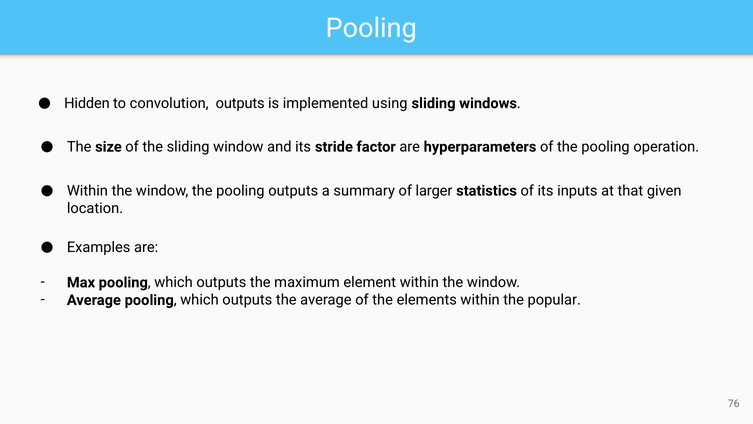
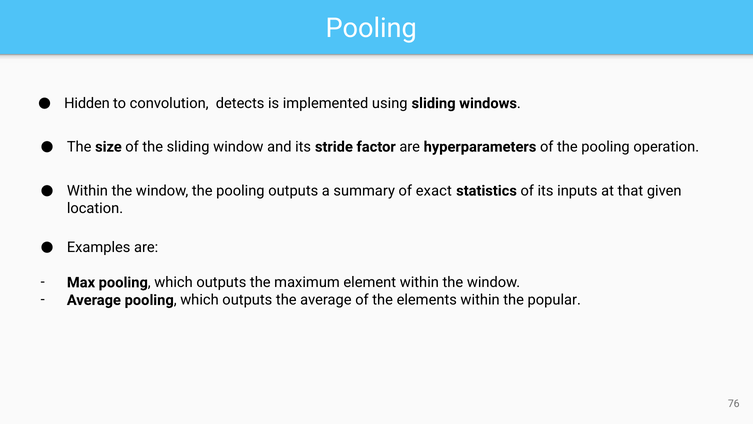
convolution outputs: outputs -> detects (240, 103)
larger: larger -> exact (434, 191)
